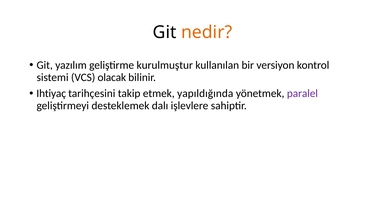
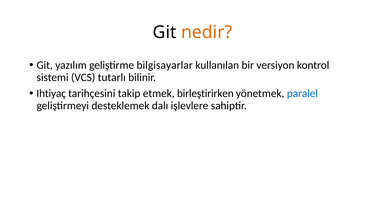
kurulmuştur: kurulmuştur -> bilgisayarlar (165, 65)
olacak: olacak -> tutarlı (112, 77)
yapıldığında: yapıldığında -> birleştirirken (205, 93)
paralel colour: purple -> blue (302, 93)
